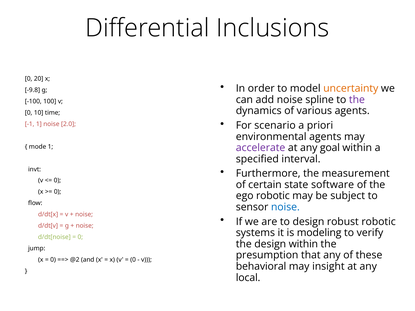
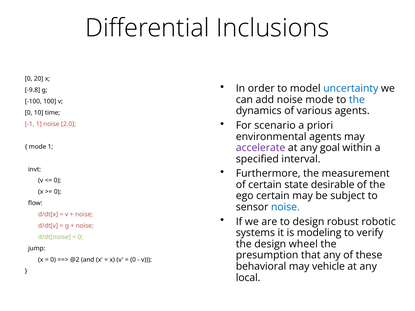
uncertainty colour: orange -> blue (351, 89)
noise spline: spline -> mode (319, 100)
the colour: purple -> blue (357, 100)
software: software -> desirable (333, 185)
ego robotic: robotic -> certain (273, 196)
design within: within -> wheel (303, 244)
insight: insight -> vehicle (328, 267)
